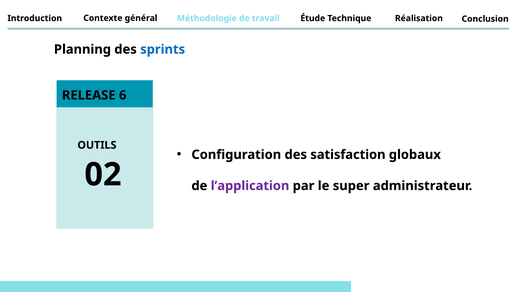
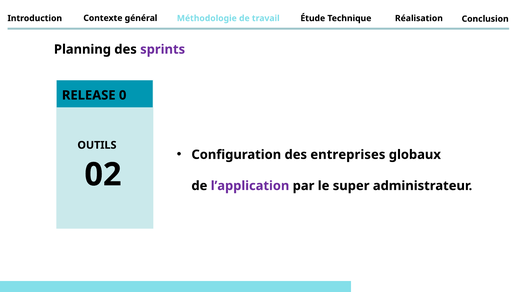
sprints colour: blue -> purple (163, 49)
6: 6 -> 0 (123, 95)
satisfaction: satisfaction -> entreprises (348, 155)
